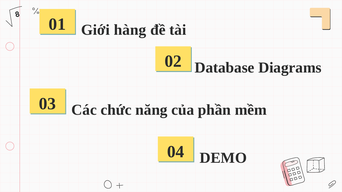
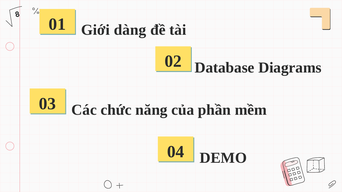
hàng: hàng -> dàng (130, 30)
